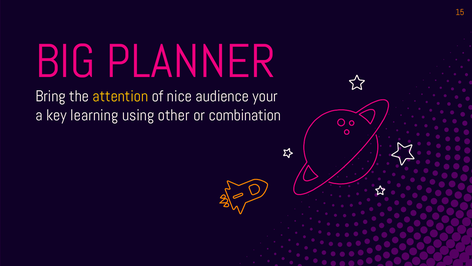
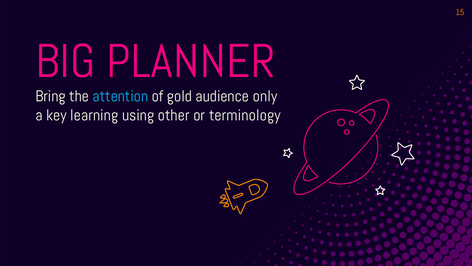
attention colour: yellow -> light blue (120, 96)
nice: nice -> gold (179, 96)
your: your -> only (265, 96)
combination: combination -> terminology (245, 115)
